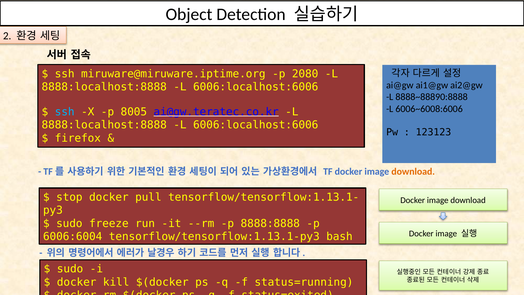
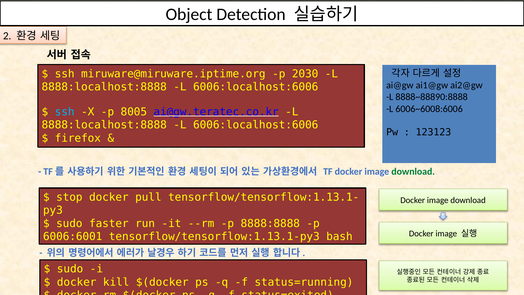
2080: 2080 -> 2030 (305, 74)
download colour: orange -> green (413, 171)
freeze: freeze -> faster (109, 223)
6006:6004: 6006:6004 -> 6006:6001 (73, 236)
